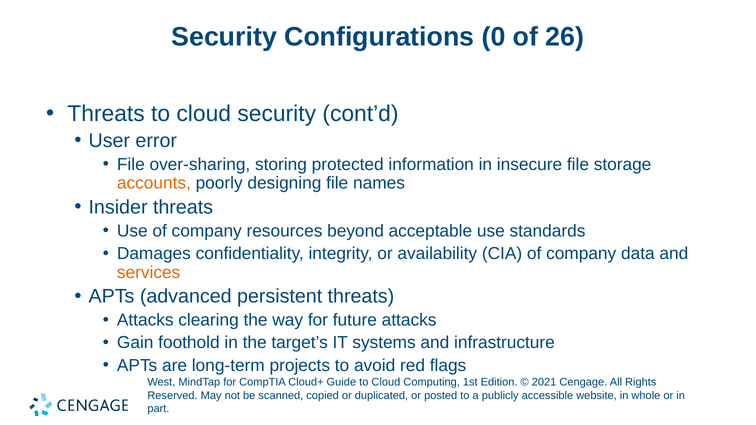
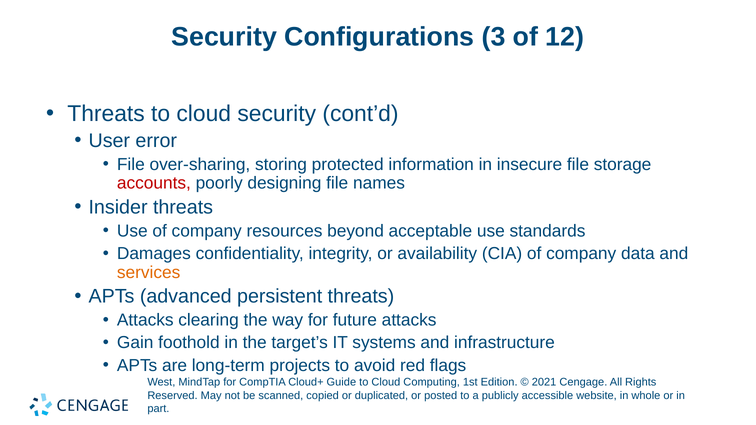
0: 0 -> 3 (493, 37)
26: 26 -> 12 (565, 37)
accounts colour: orange -> red (154, 183)
